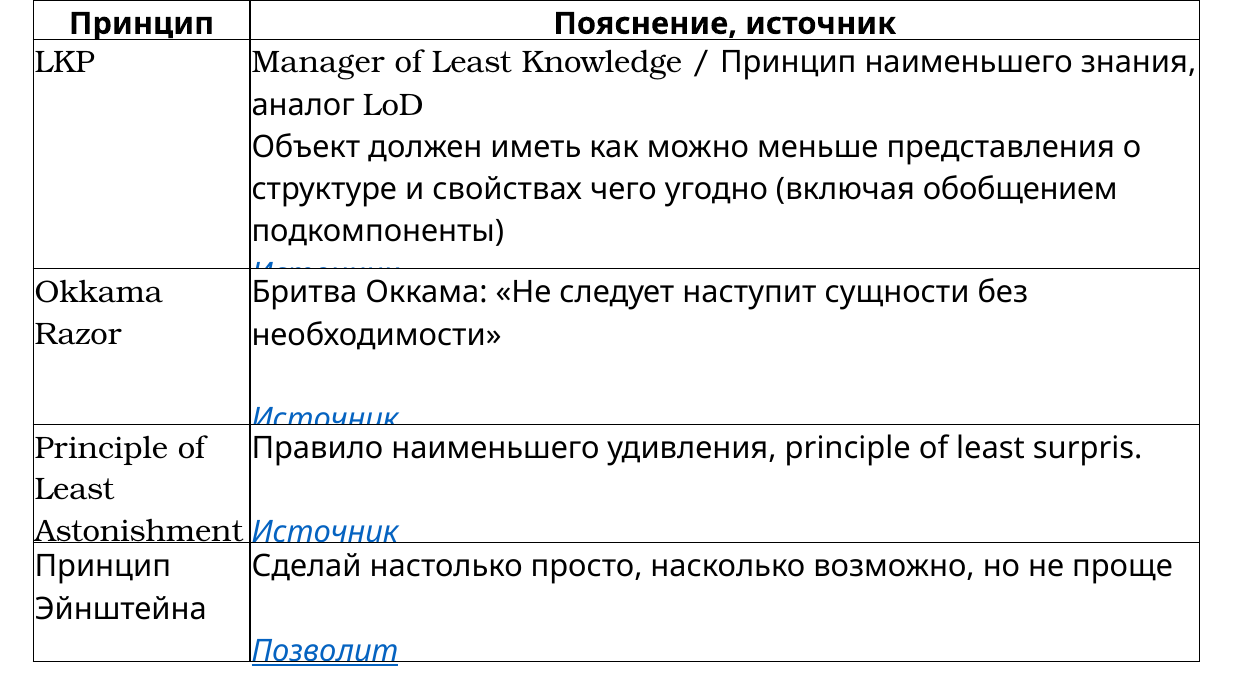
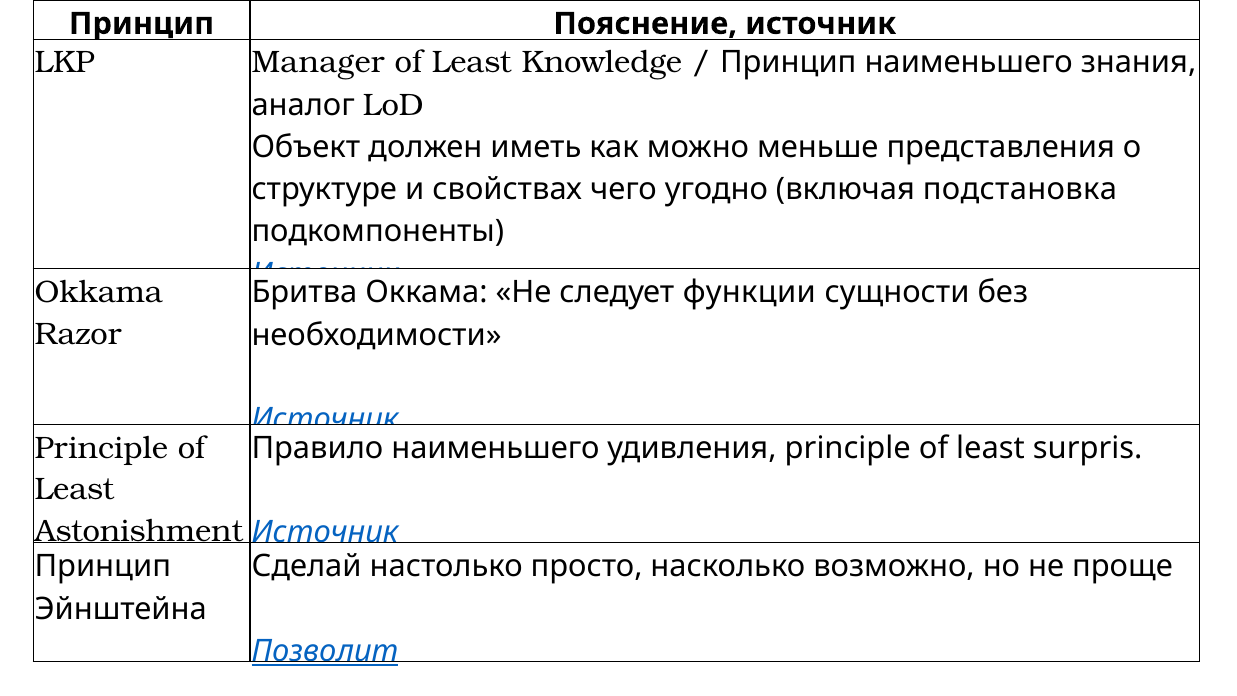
обобщением: обобщением -> подстановка (1020, 189)
наступит: наступит -> функции (749, 292)
